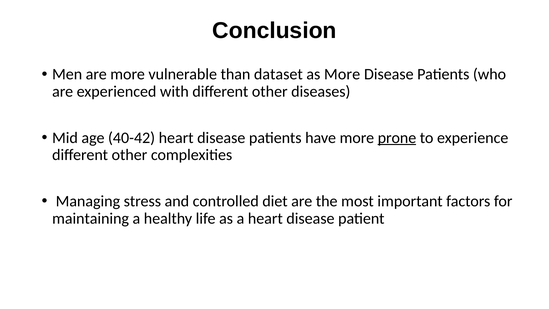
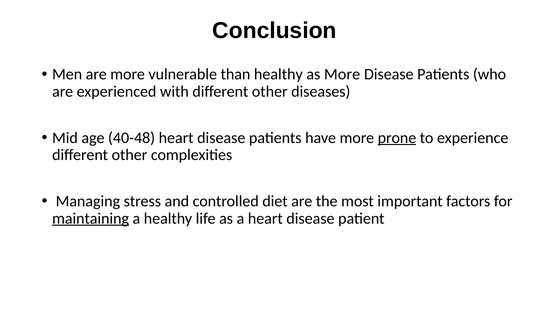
than dataset: dataset -> healthy (278, 74)
40-42: 40-42 -> 40-48 (132, 138)
maintaining underline: none -> present (91, 218)
